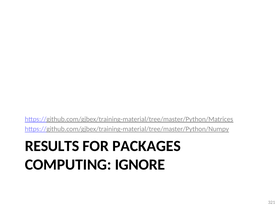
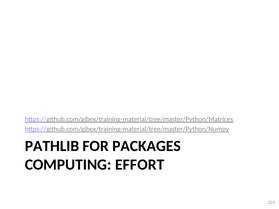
RESULTS: RESULTS -> PATHLIB (52, 146)
IGNORE: IGNORE -> EFFORT (140, 165)
